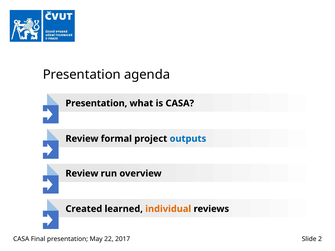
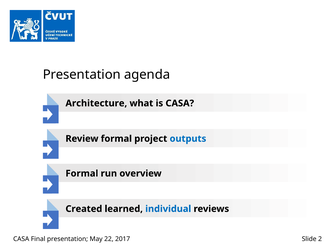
Presentation: Presentation -> Architecture (96, 103)
Review: Review -> Formal (82, 174)
individual colour: orange -> blue (168, 209)
